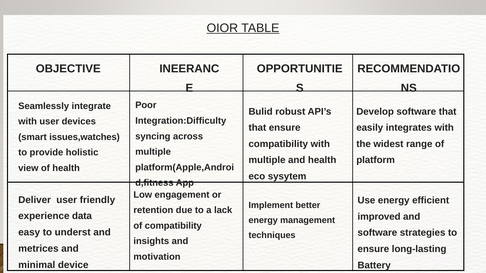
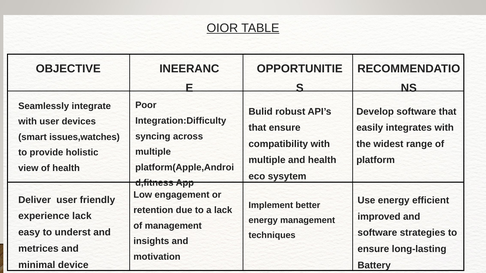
experience data: data -> lack (82, 216)
of compatibility: compatibility -> management (173, 226)
